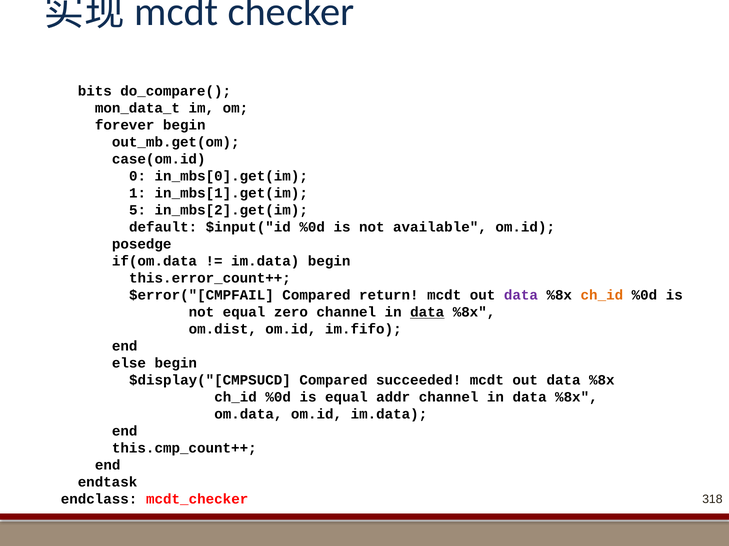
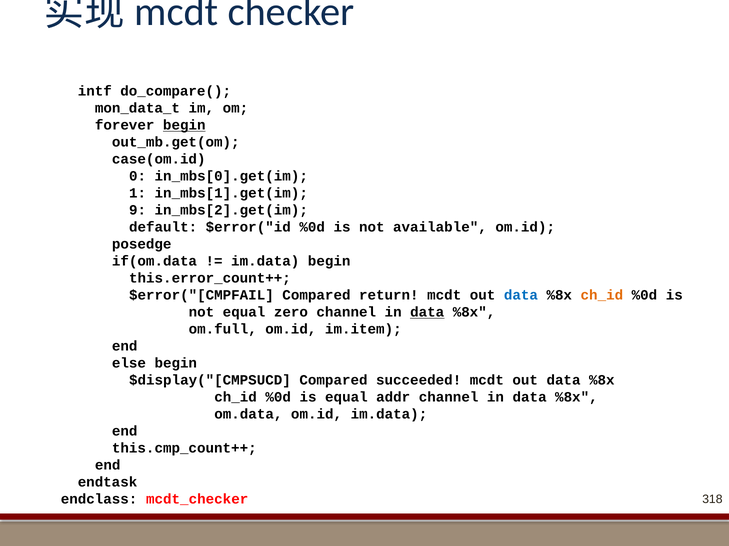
bits: bits -> intf (95, 91)
begin underline: none -> present (184, 125)
5: 5 -> 9 (138, 210)
$input("id: $input("id -> $error("id (248, 227)
data colour: purple -> blue (521, 296)
om.dist: om.dist -> om.full (223, 330)
im.fifo: im.fifo -> im.item (363, 330)
